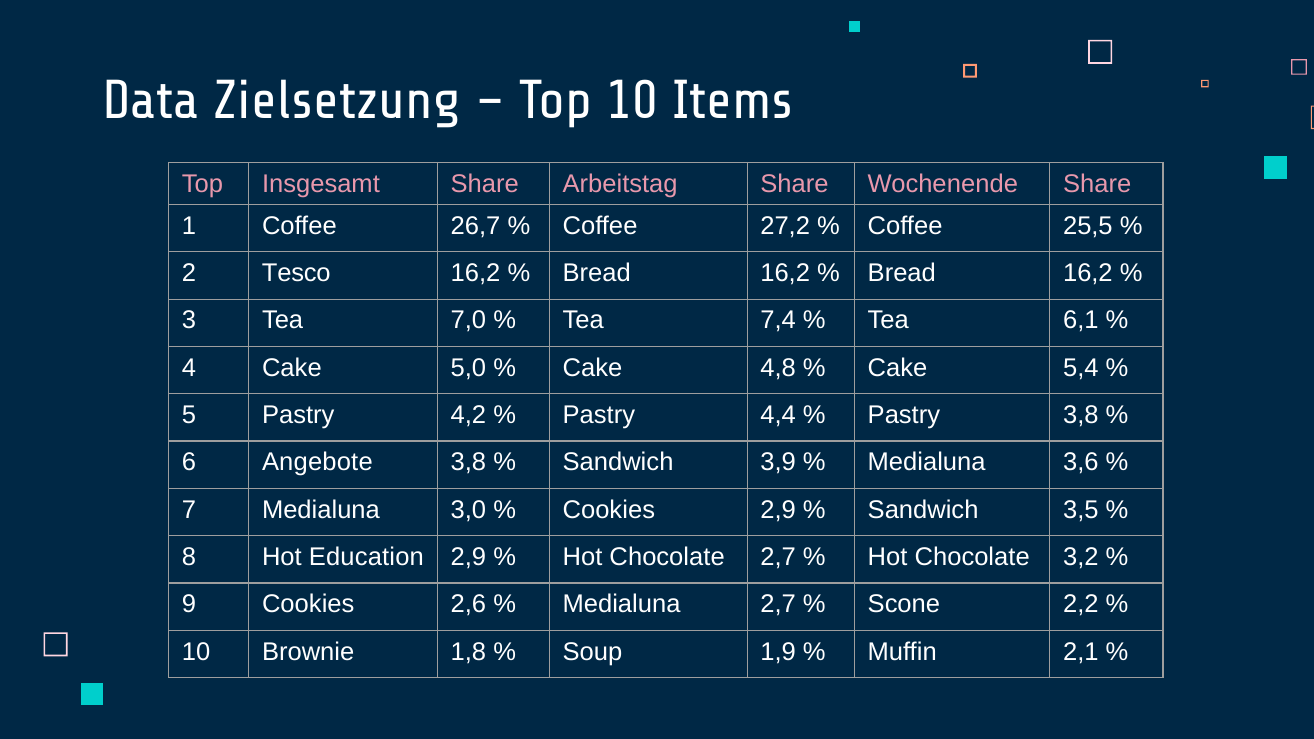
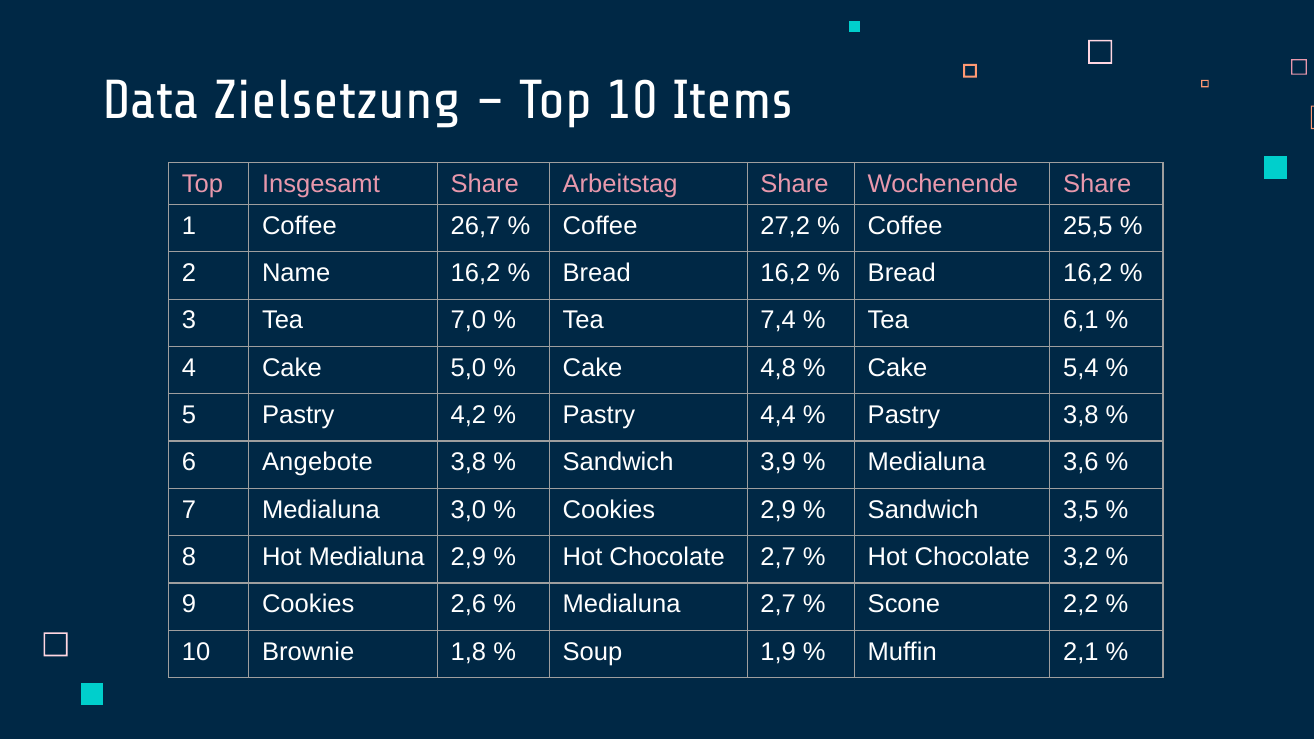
Tesco: Tesco -> Name (296, 273)
Hot Education: Education -> Medialuna (367, 557)
